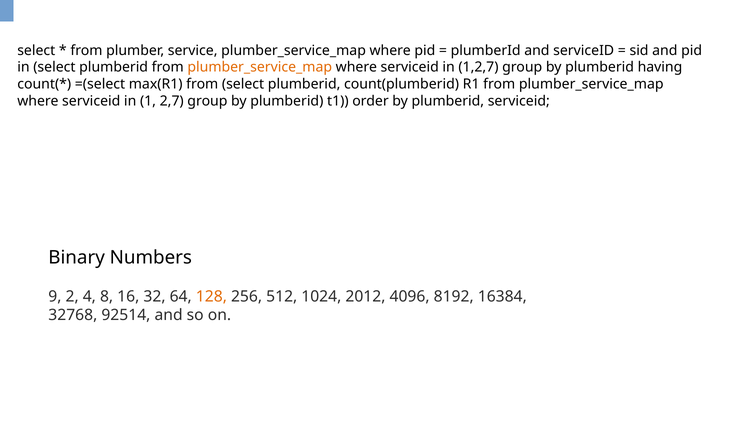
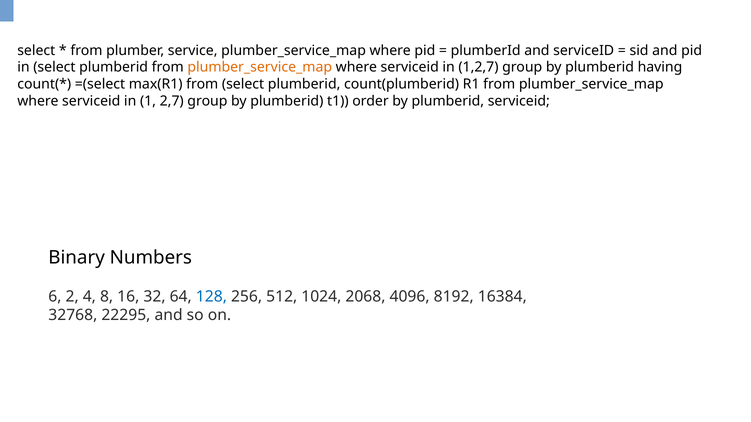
9: 9 -> 6 (55, 297)
128 colour: orange -> blue (211, 297)
2012: 2012 -> 2068 (365, 297)
92514: 92514 -> 22295 (126, 316)
